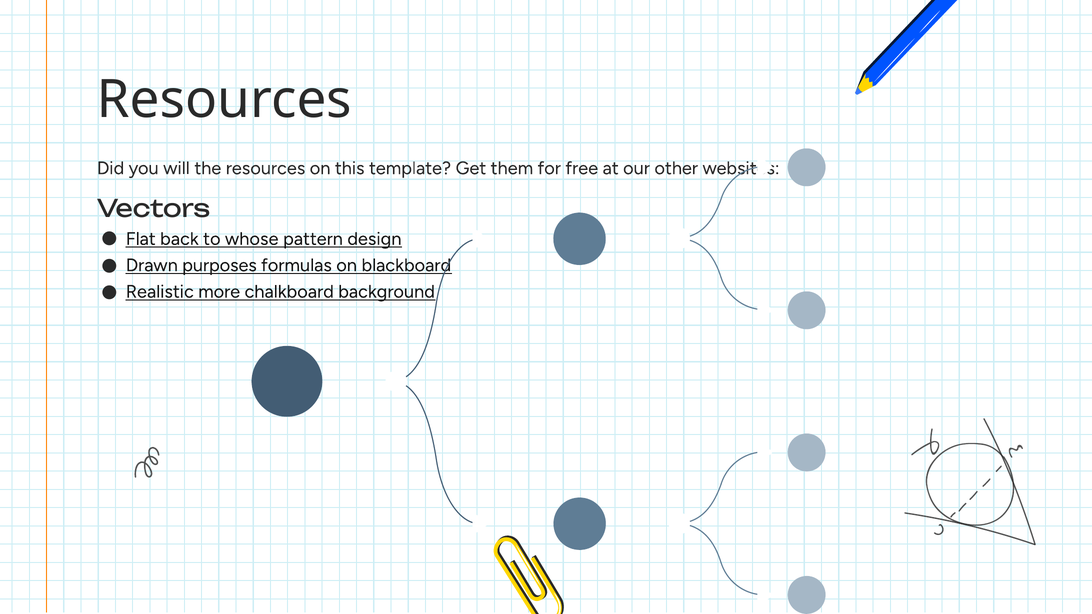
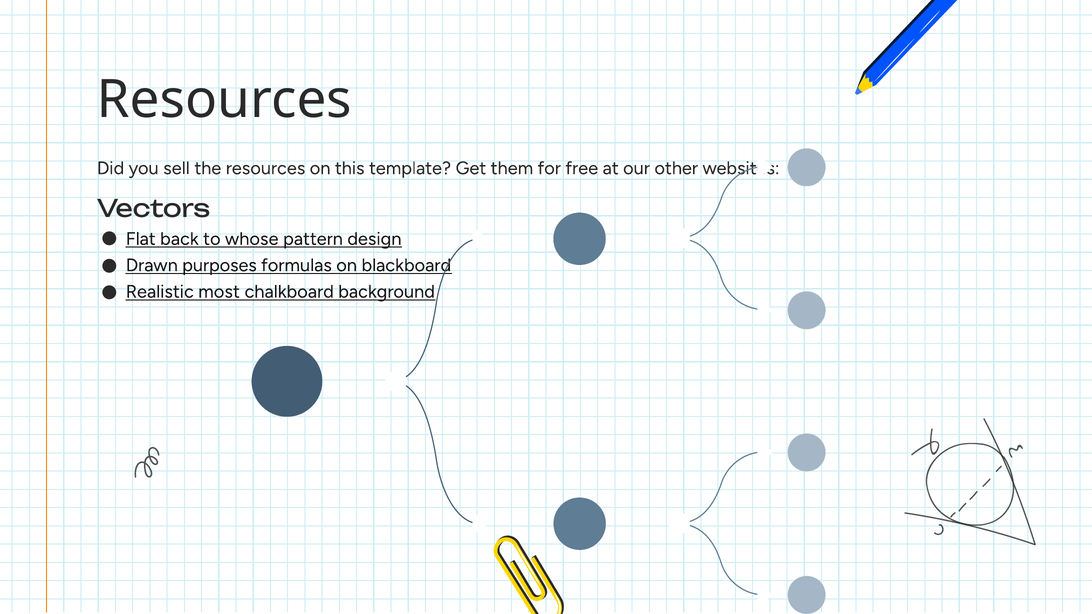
will: will -> sell (176, 168)
more: more -> most (219, 292)
